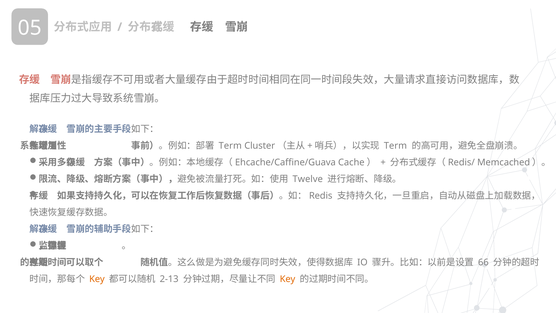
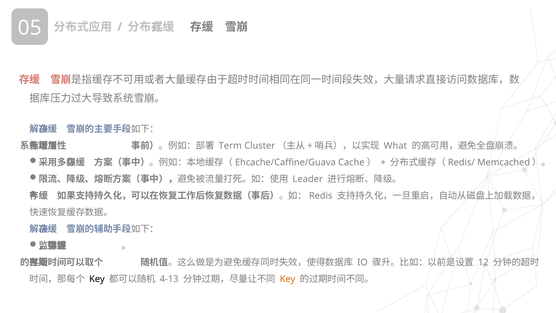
Term: Term -> What (395, 146)
Twelve: Twelve -> Leader (308, 179)
66: 66 -> 12 (483, 262)
Key colour: orange -> black (97, 279)
2-13: 2-13 -> 4-13 (169, 279)
